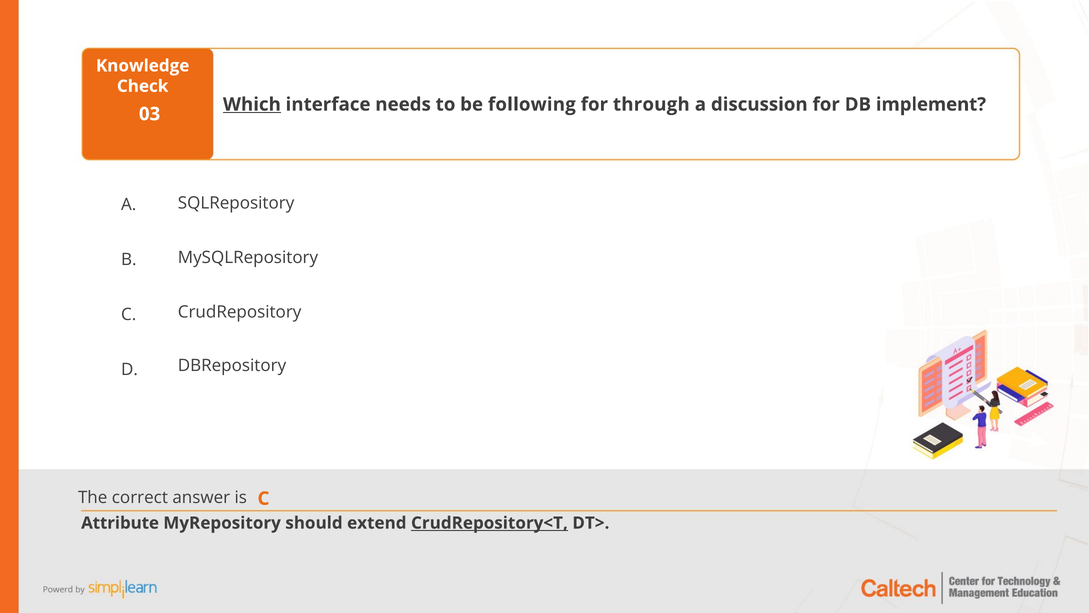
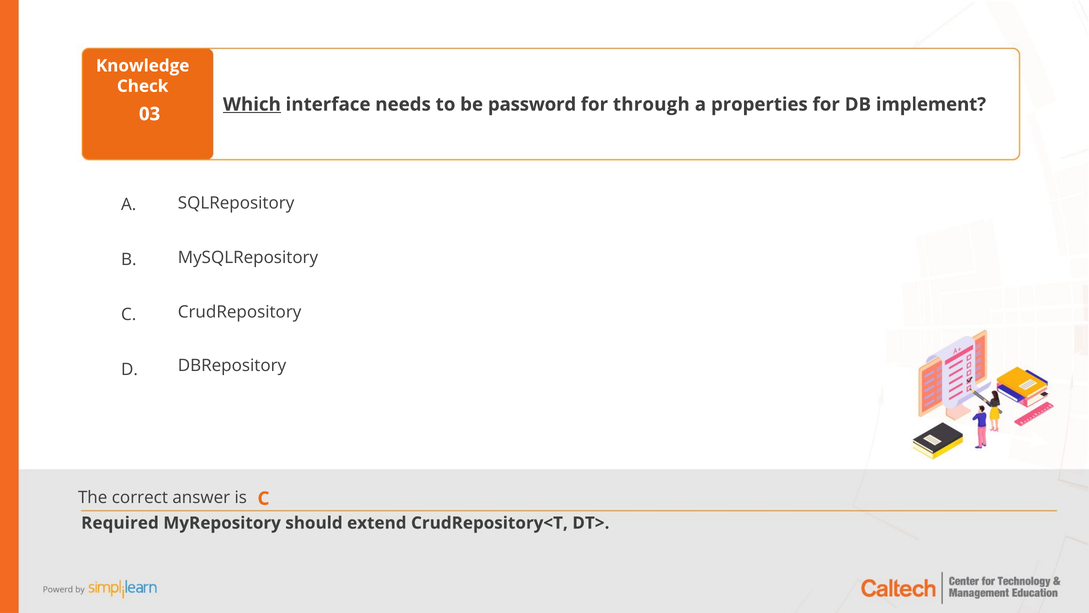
following: following -> password (532, 104)
discussion: discussion -> properties (759, 104)
Attribute: Attribute -> Required (120, 523)
CrudRepository<T underline: present -> none (489, 523)
